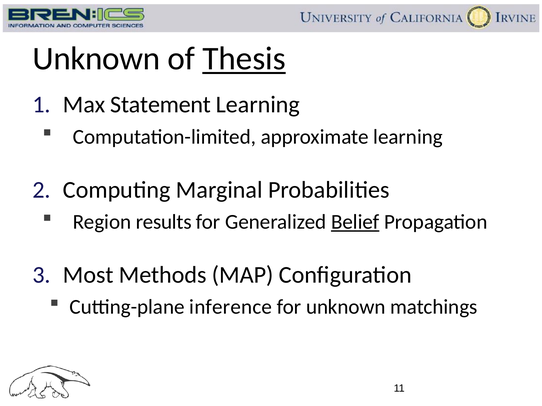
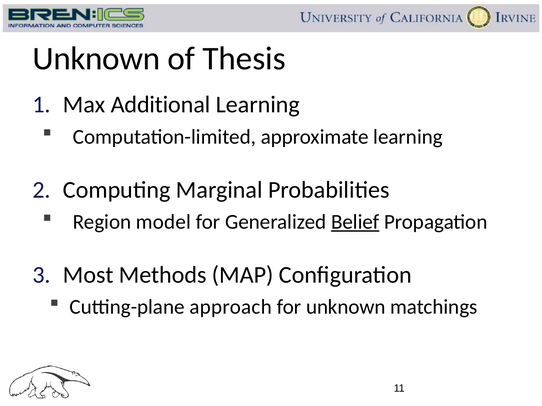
Thesis underline: present -> none (244, 59)
Statement: Statement -> Additional (161, 105)
results: results -> model (163, 222)
inference: inference -> approach (231, 307)
